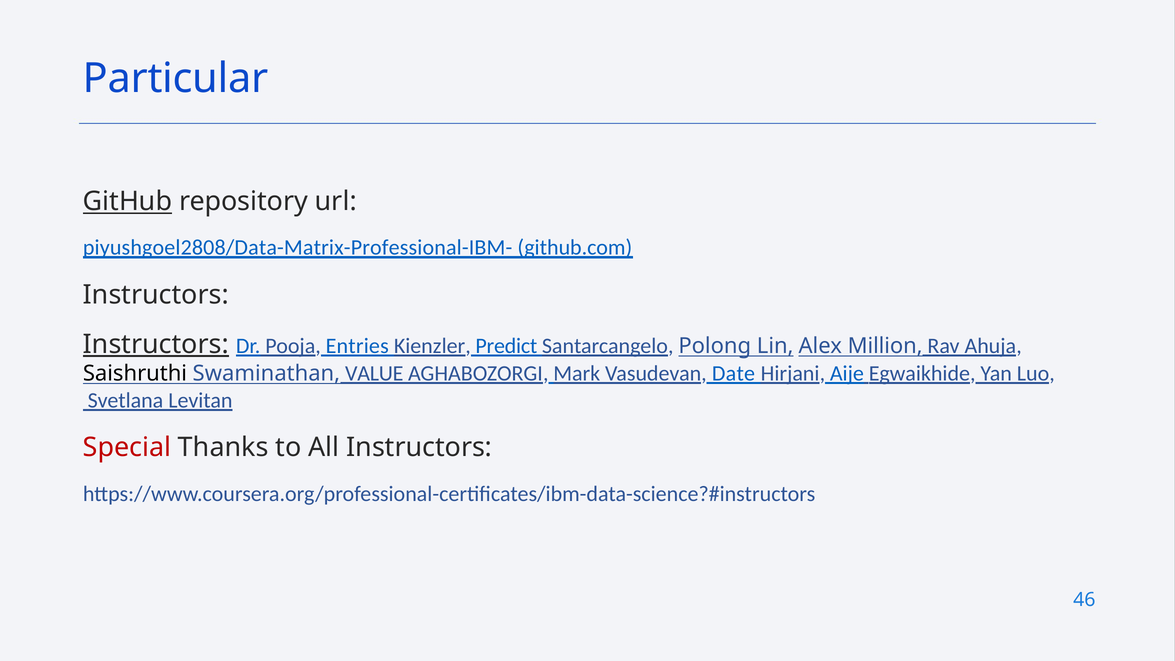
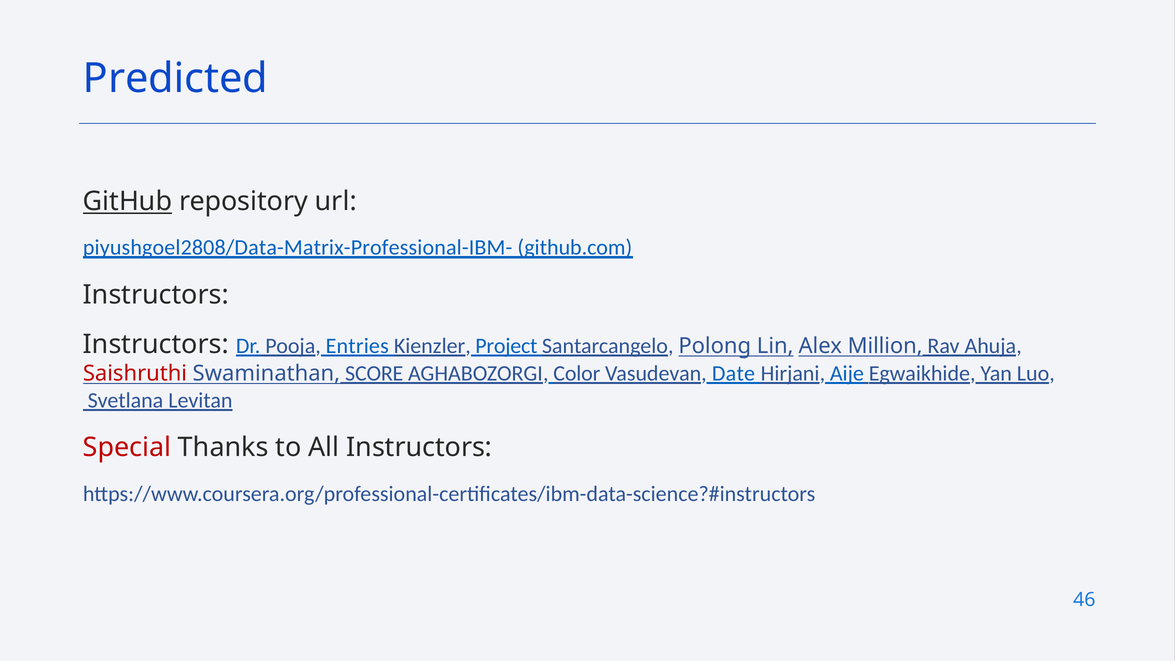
Particular: Particular -> Predicted (176, 78)
Instructors underline: present -> none (156, 344)
Predict: Predict -> Project (506, 346)
Saishruthi colour: black -> red (135, 373)
VALUE: VALUE -> SCORE (374, 373)
Mark: Mark -> Color (577, 373)
